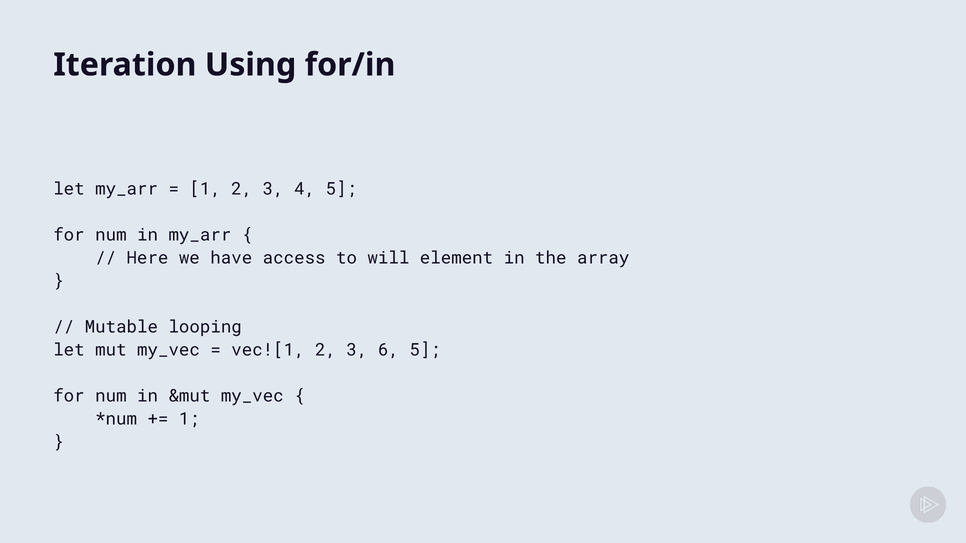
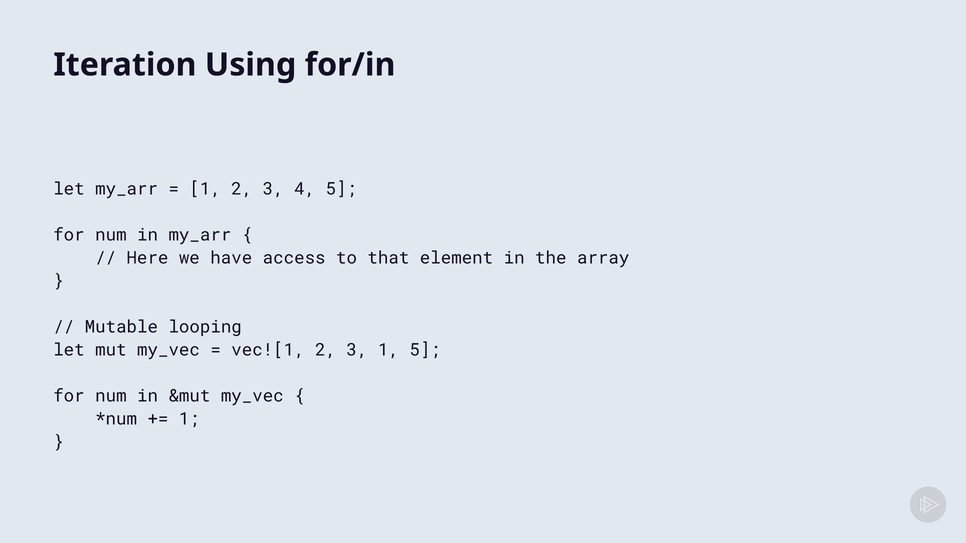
will: will -> that (388, 258)
3 6: 6 -> 1 (388, 350)
